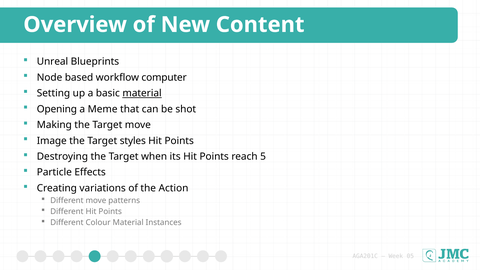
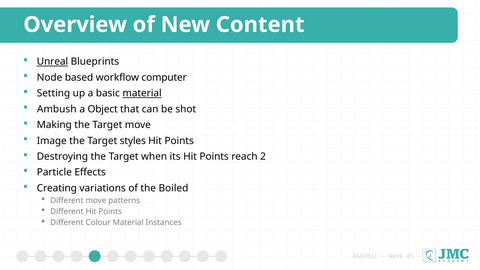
Unreal underline: none -> present (52, 62)
Opening: Opening -> Ambush (57, 109)
Meme: Meme -> Object (103, 109)
5: 5 -> 2 (263, 157)
Action: Action -> Boiled (173, 188)
